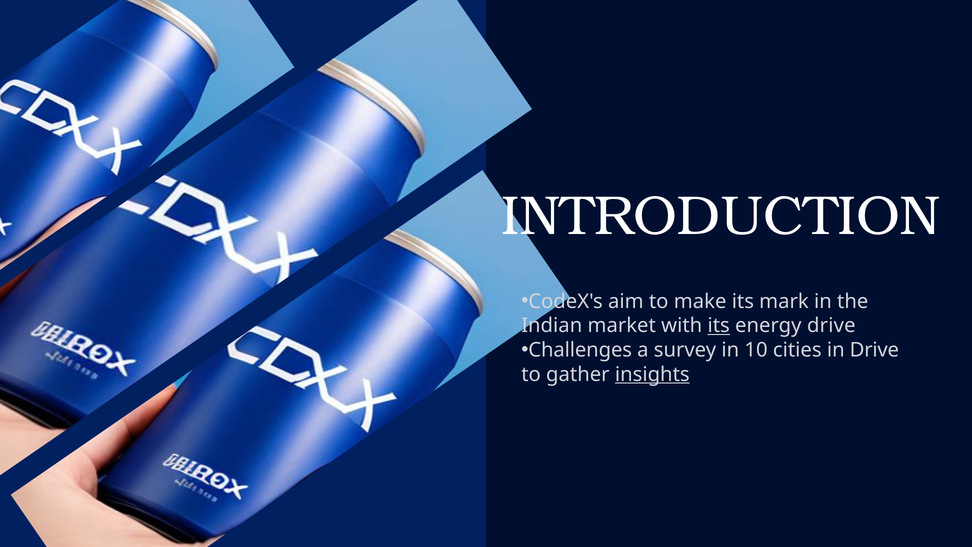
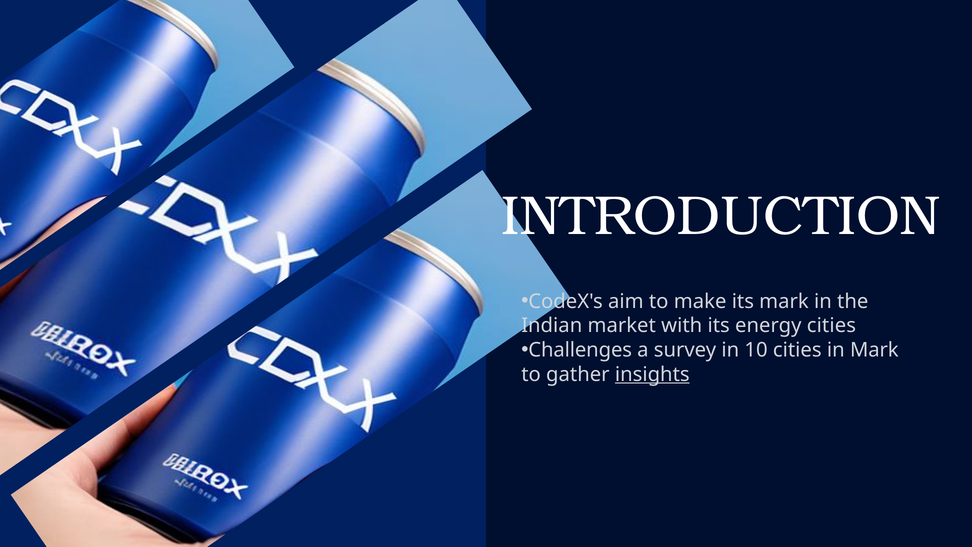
its underline: present -> none (719, 326)
energy drive: drive -> cities (831, 326)
in Drive: Drive -> Mark (874, 350)
